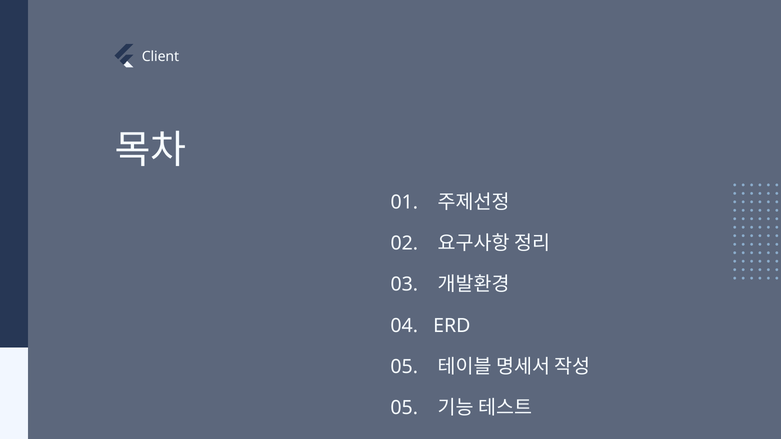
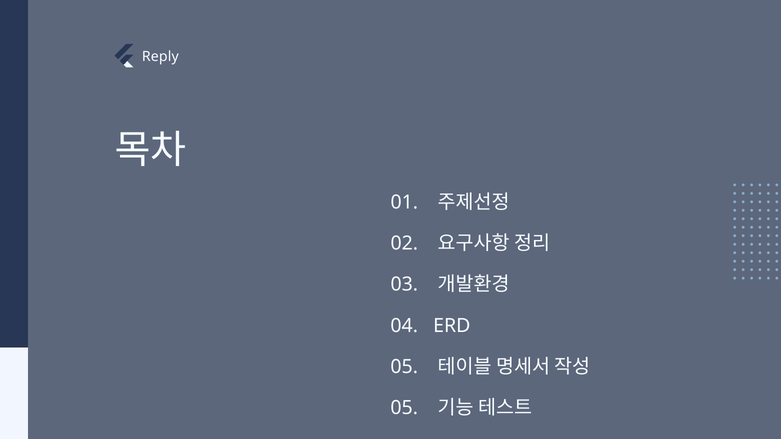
Client: Client -> Reply (160, 57)
